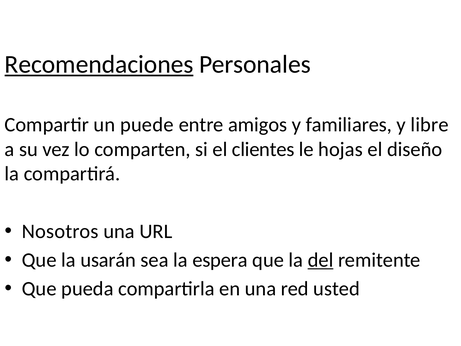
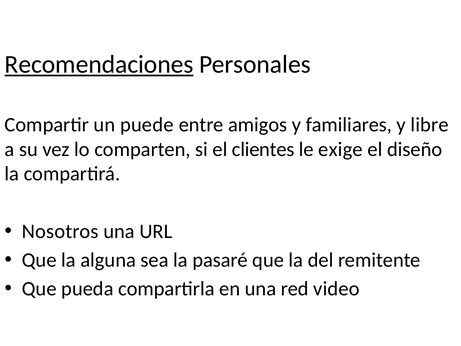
hojas: hojas -> exige (341, 149)
usarán: usarán -> alguna (108, 260)
espera: espera -> pasaré (220, 260)
del underline: present -> none (321, 260)
usted: usted -> video (337, 289)
